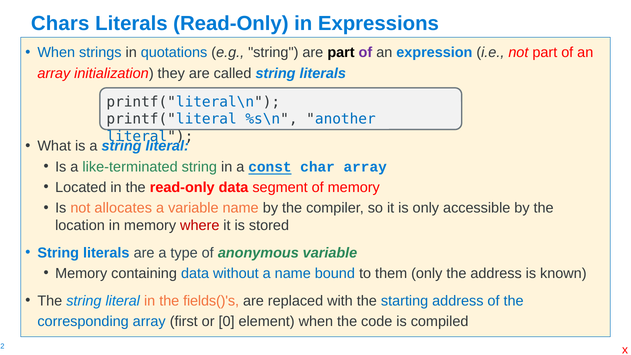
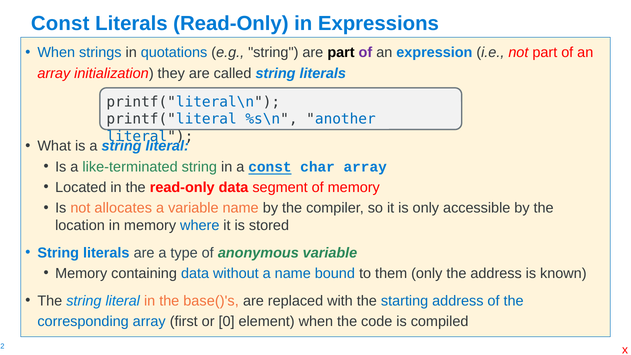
Chars: Chars -> Const (60, 23)
where colour: red -> blue (200, 225)
fields()'s: fields()'s -> base()'s (211, 301)
